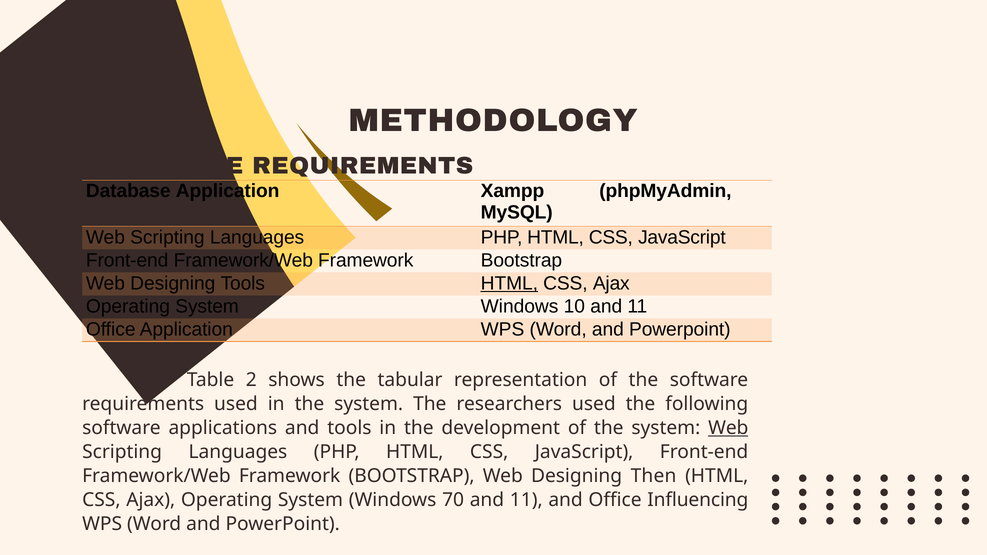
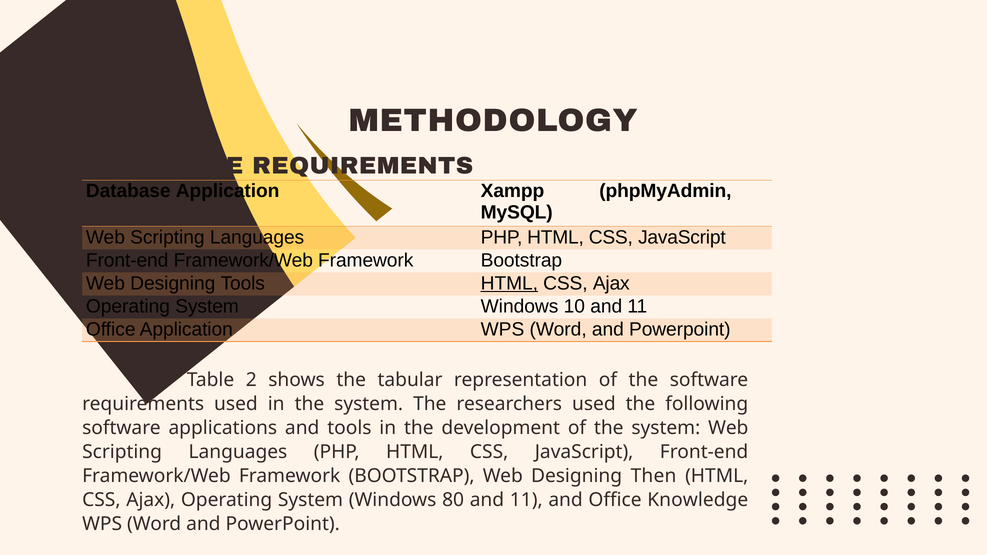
Web underline: present -> none (728, 428)
70: 70 -> 80 (453, 500)
Influencing: Influencing -> Knowledge (698, 500)
